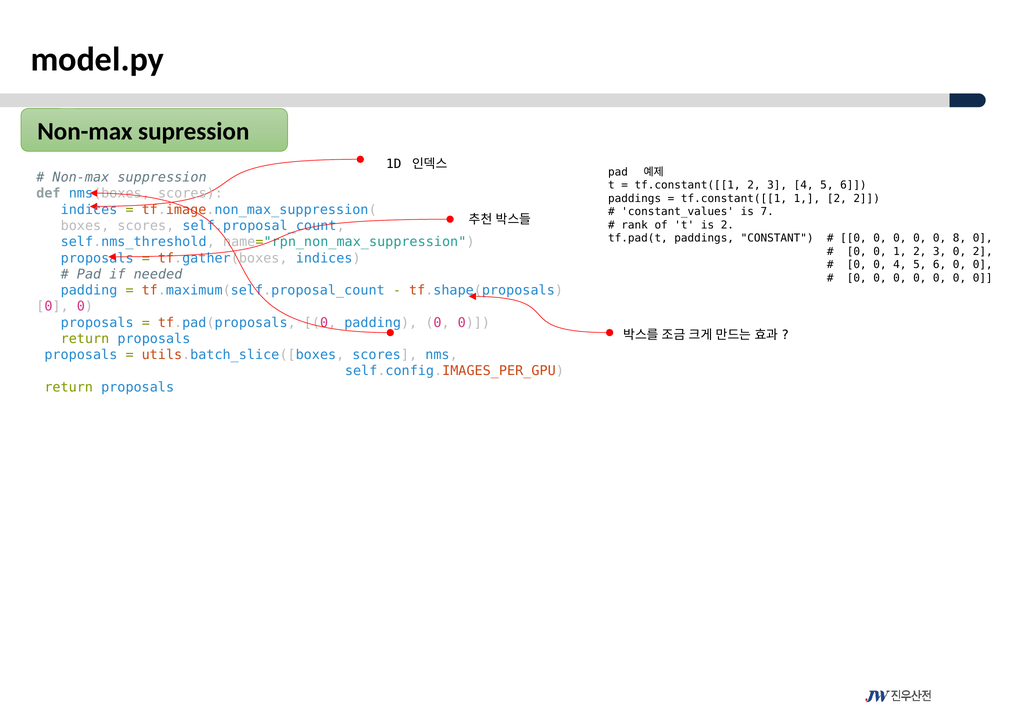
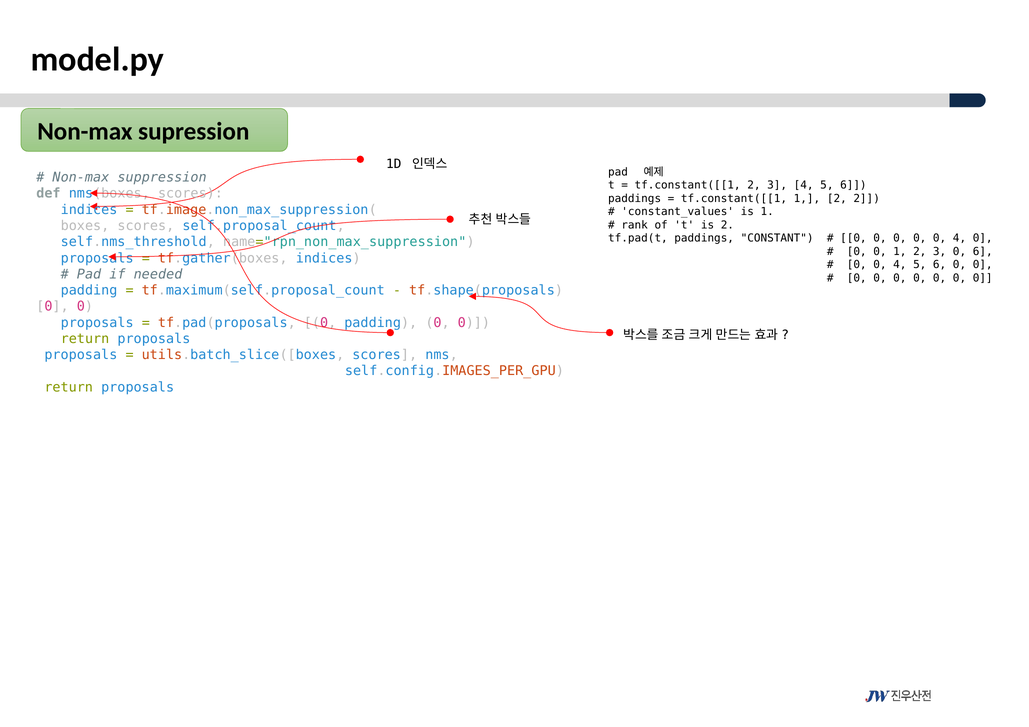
is 7: 7 -> 1 (767, 212)
0 0 0 8: 8 -> 4 (959, 238)
0 2: 2 -> 6 (983, 252)
